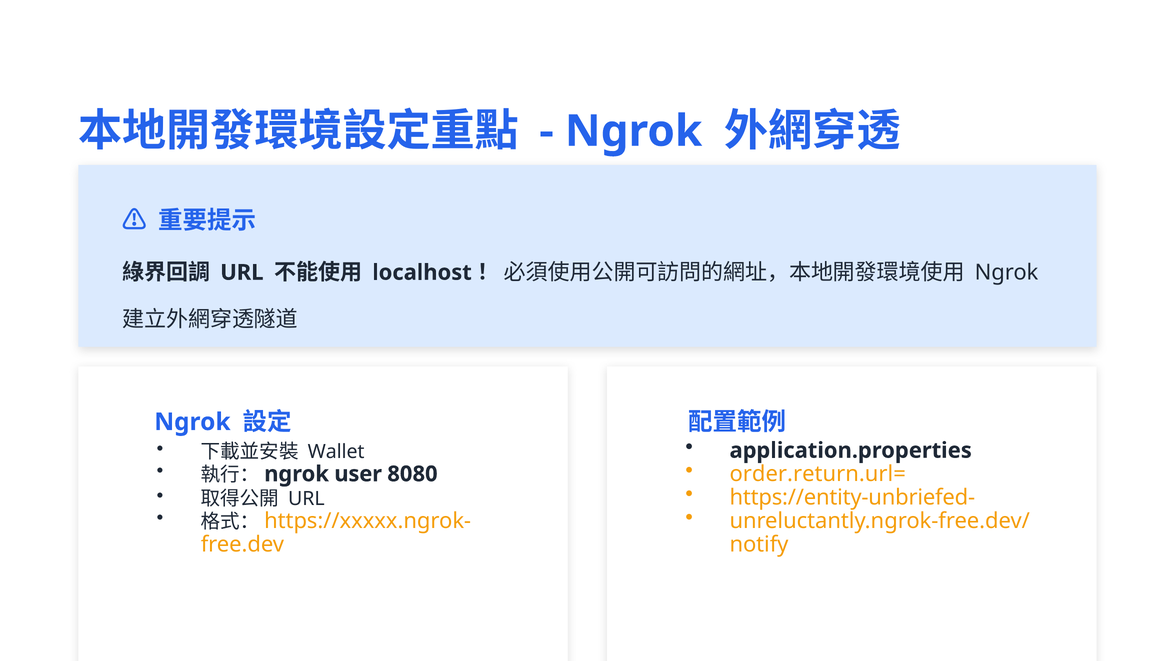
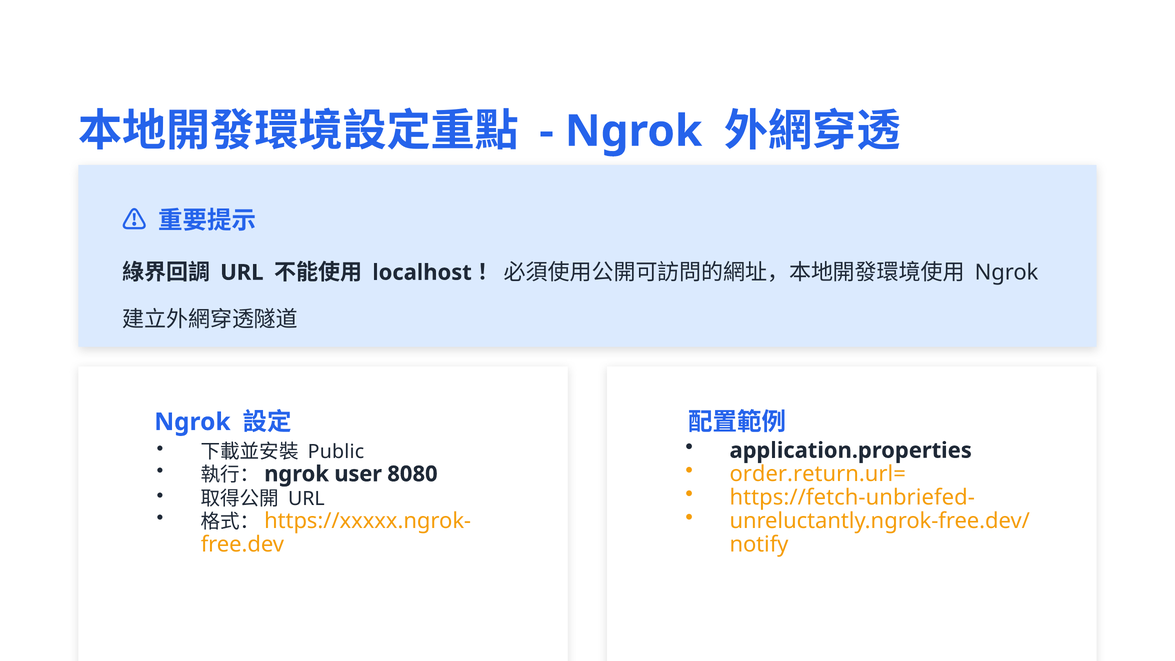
Wallet: Wallet -> Public (336, 452)
https://entity-unbriefed-: https://entity-unbriefed- -> https://fetch-unbriefed- (852, 497)
